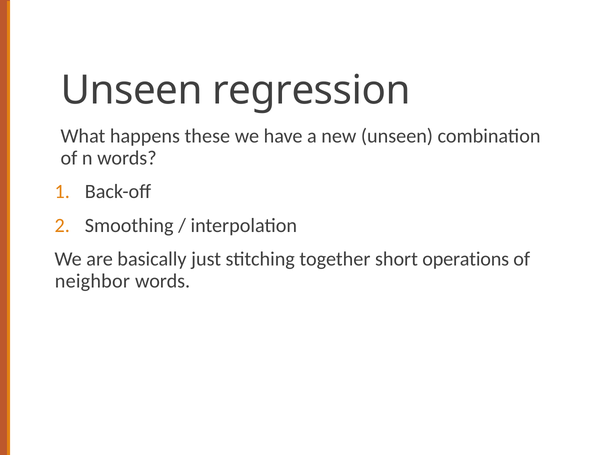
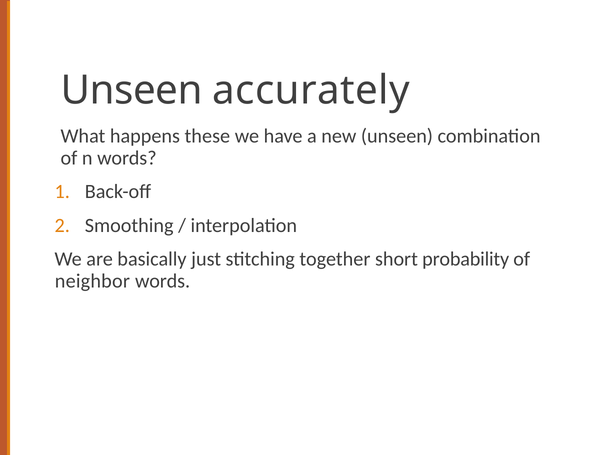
regression: regression -> accurately (311, 91)
operations: operations -> probability (466, 259)
